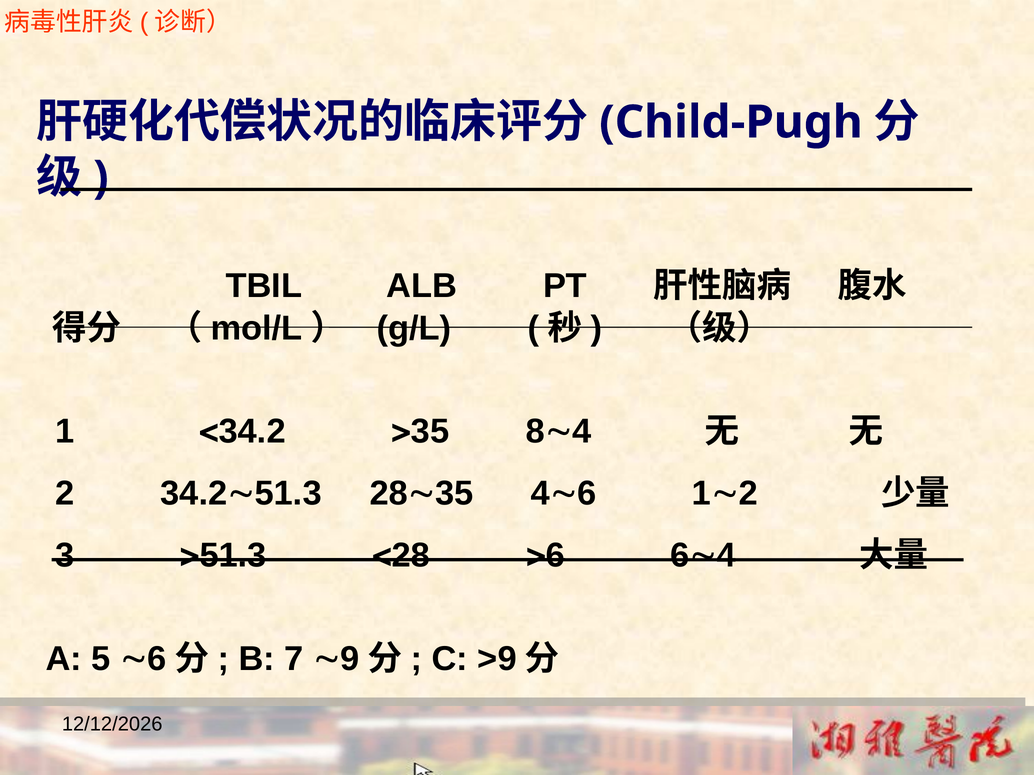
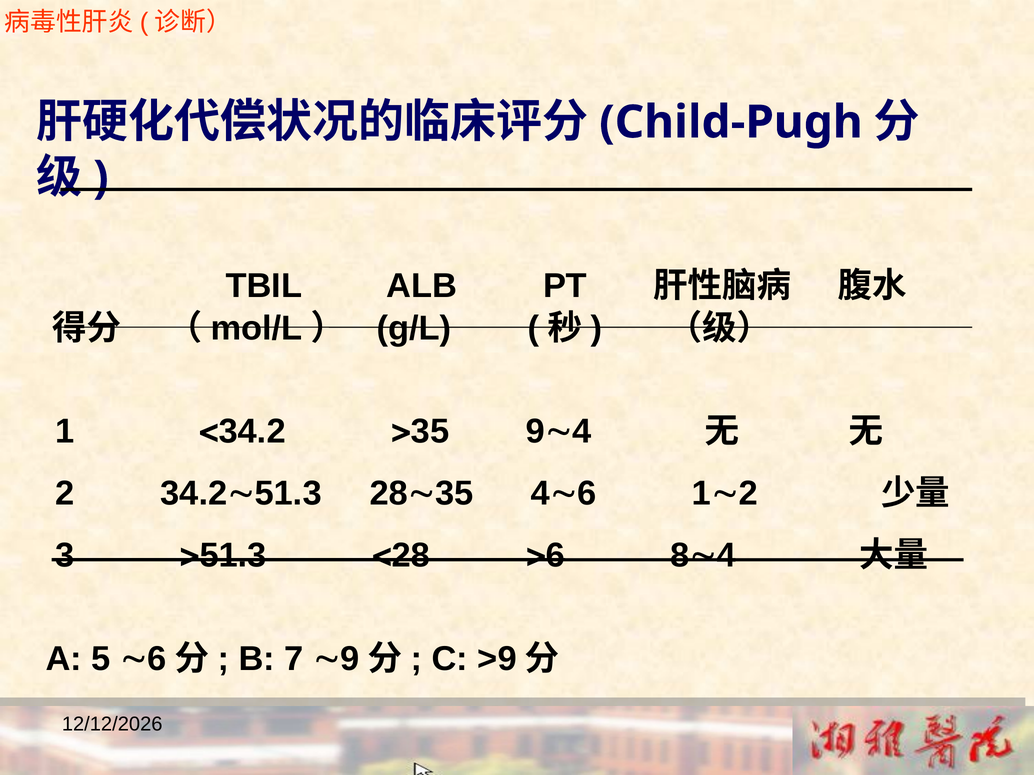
8: 8 -> 9 (535, 432)
6: 6 -> 8 (680, 556)
